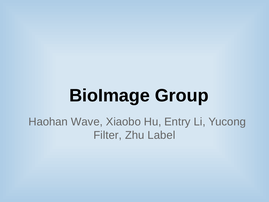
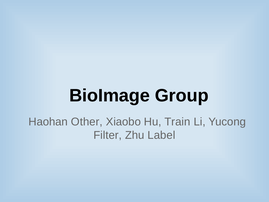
Wave: Wave -> Other (87, 122)
Entry: Entry -> Train (177, 122)
